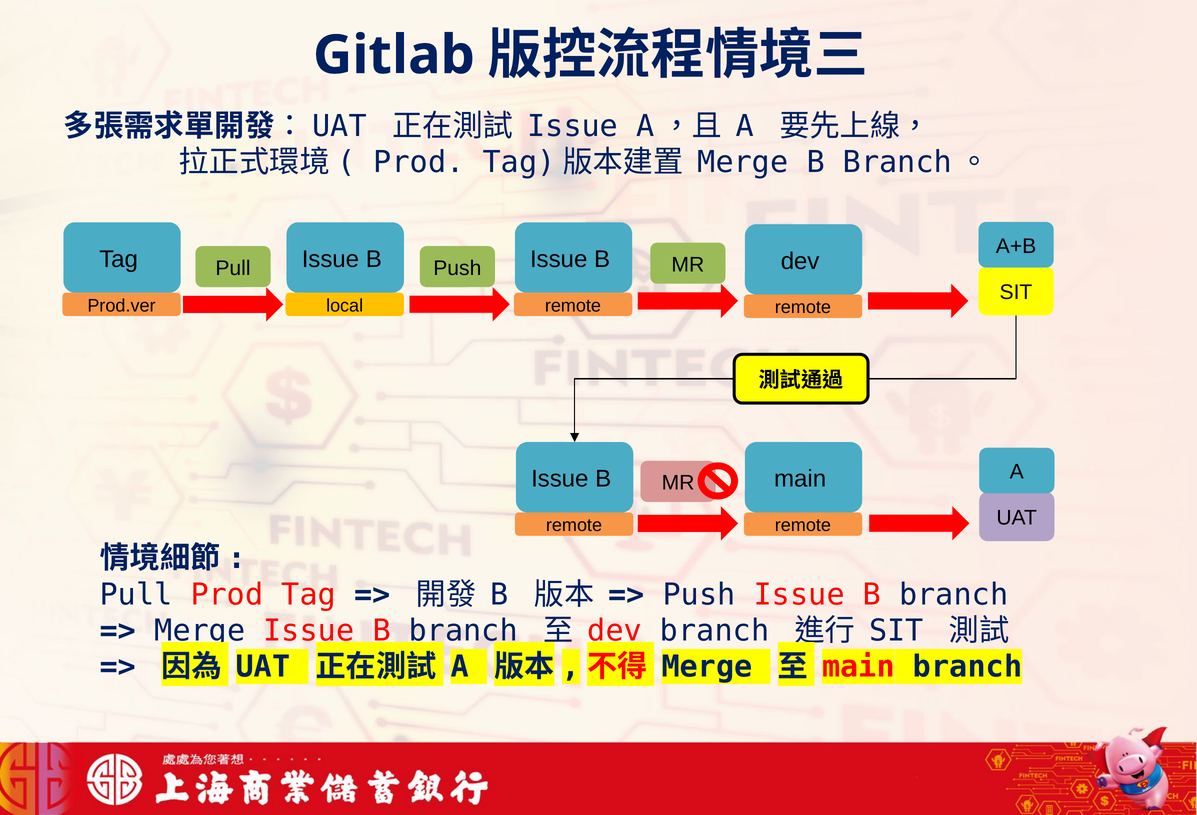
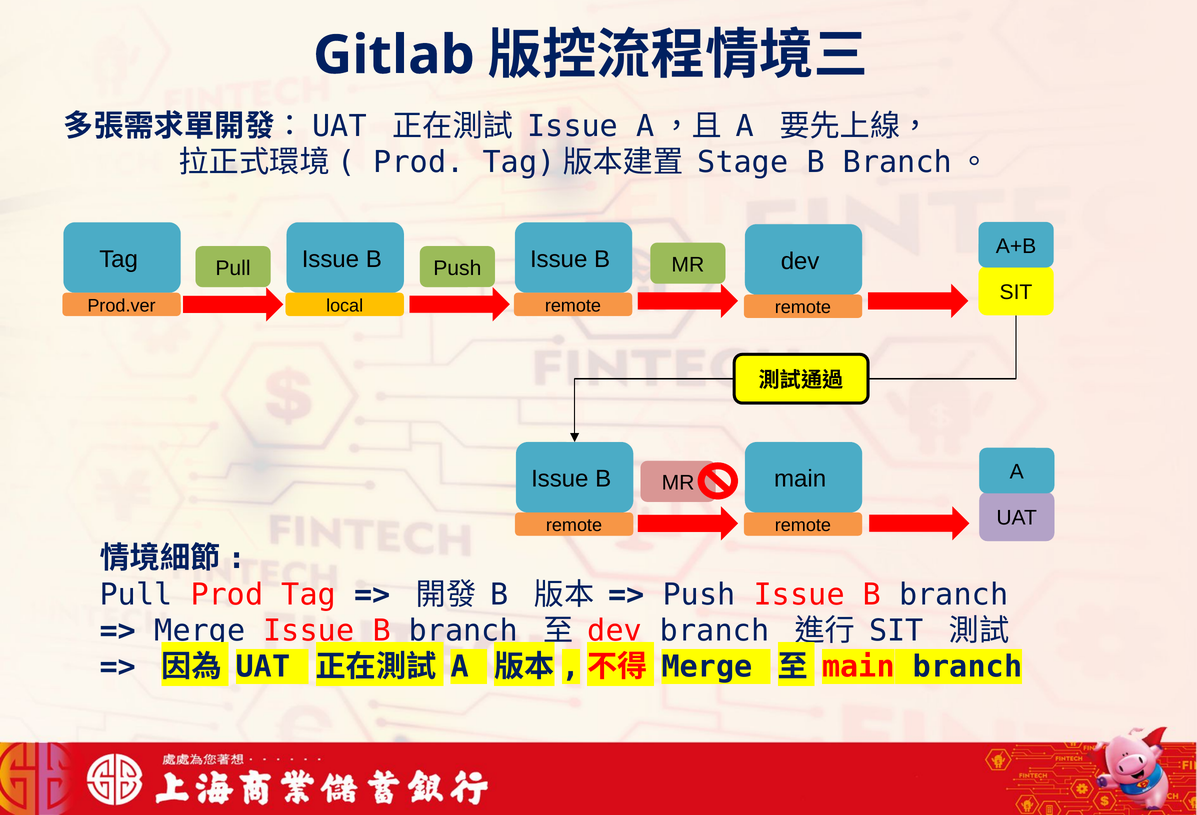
Merge: Merge -> Stage (743, 162)
